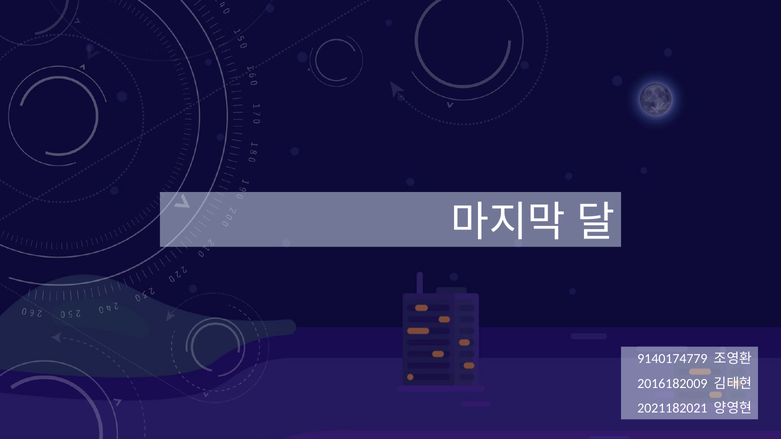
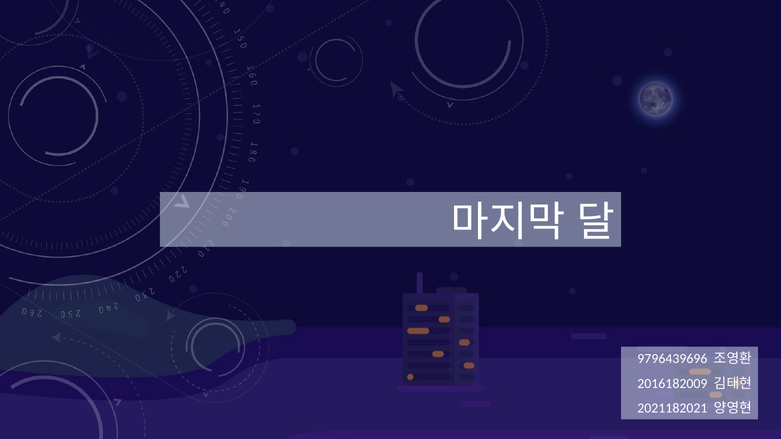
9140174779: 9140174779 -> 9796439696 (672, 359)
